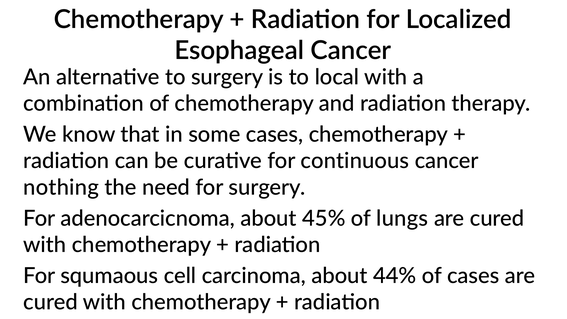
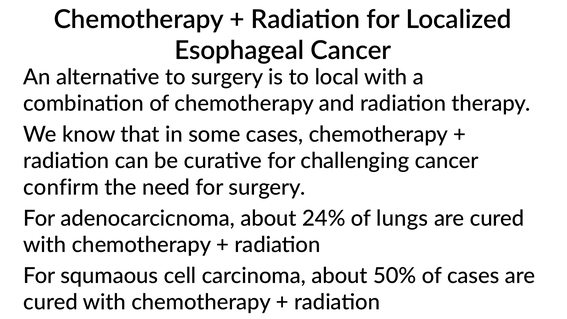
continuous: continuous -> challenging (355, 161)
nothing: nothing -> confirm (61, 187)
45%: 45% -> 24% (324, 218)
44%: 44% -> 50% (395, 276)
